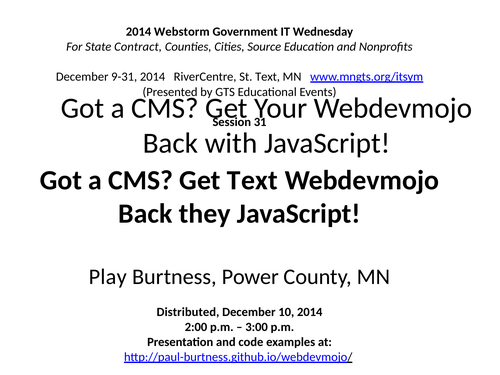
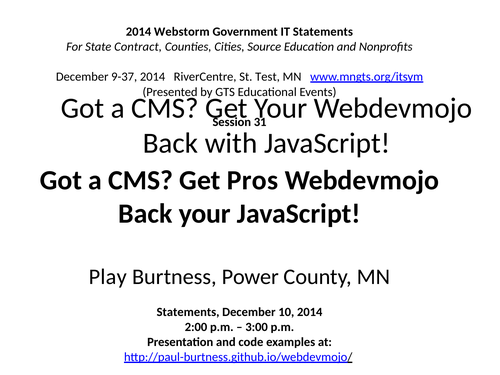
IT Wednesday: Wednesday -> Statements (323, 32)
9-31: 9-31 -> 9-37 (124, 77)
St Text: Text -> Test (268, 77)
Get Text: Text -> Pros (252, 180)
Back they: they -> your (205, 214)
Distributed: Distributed -> Statements (188, 312)
